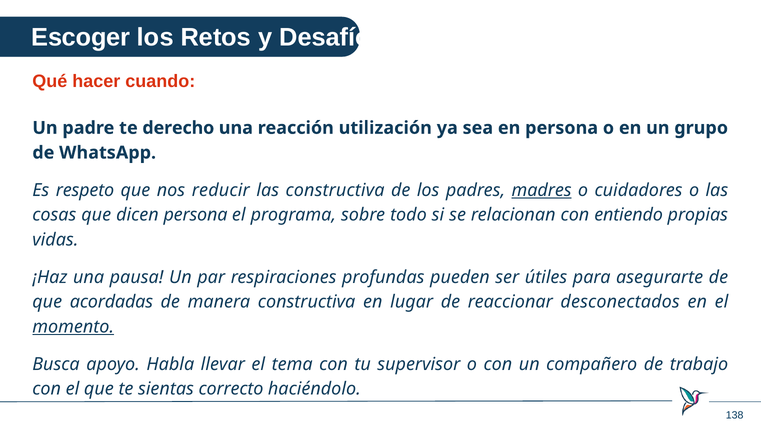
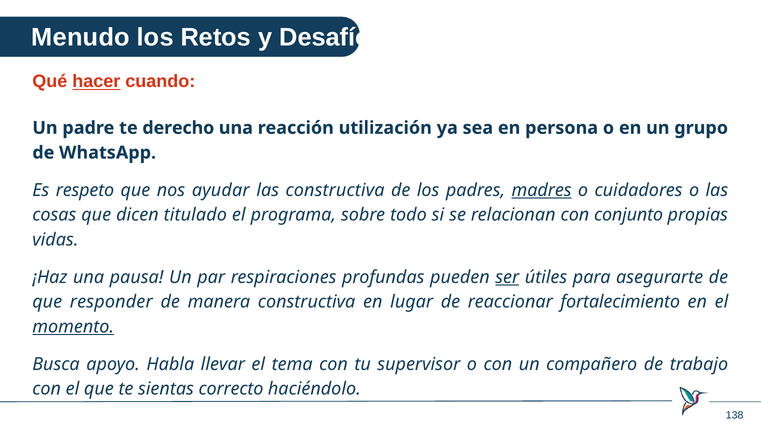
Escoger: Escoger -> Menudo (81, 37)
hacer underline: none -> present (96, 82)
reducir: reducir -> ayudar (221, 190)
dicen persona: persona -> titulado (195, 215)
entiendo: entiendo -> conjunto (629, 215)
ser underline: none -> present (507, 277)
acordadas: acordadas -> responder (111, 302)
desconectados: desconectados -> fortalecimiento (620, 302)
